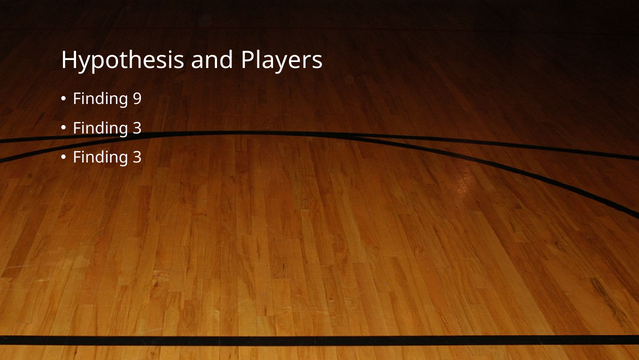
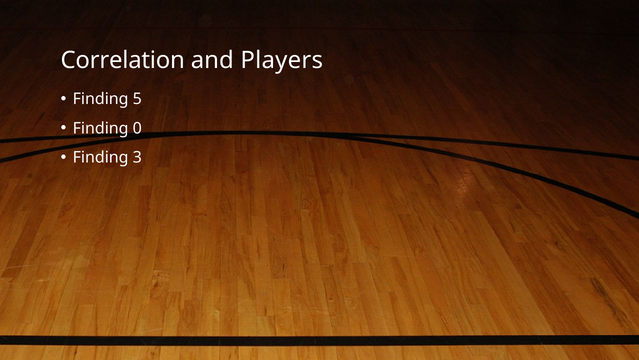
Hypothesis: Hypothesis -> Correlation (123, 60)
9: 9 -> 5 (137, 99)
3: 3 -> 0 (137, 128)
